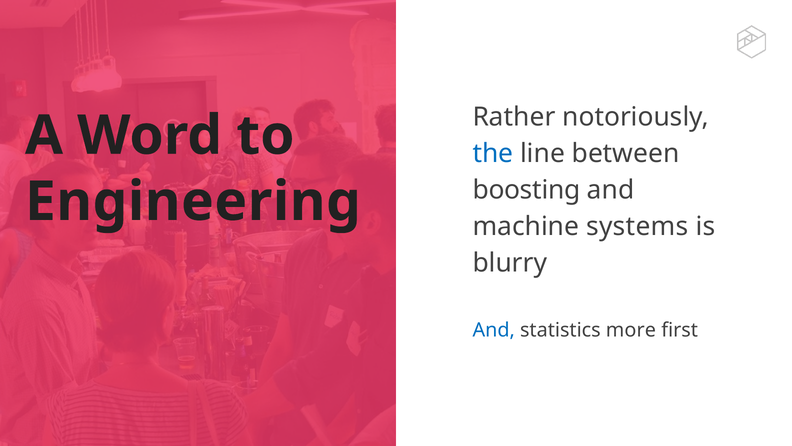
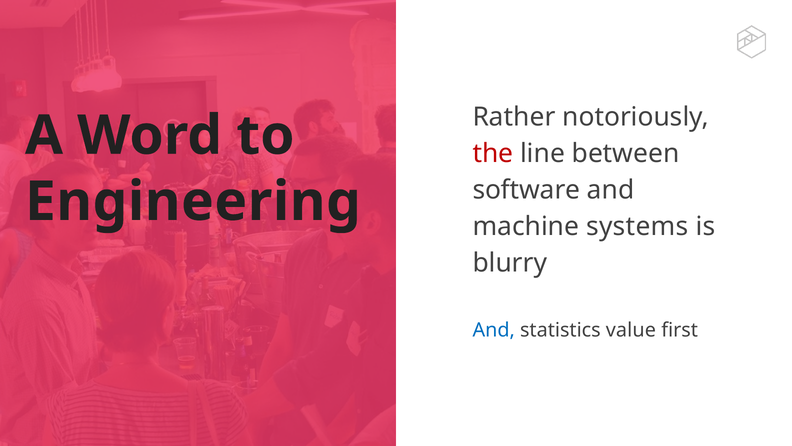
the colour: blue -> red (493, 153)
boosting: boosting -> software (526, 190)
more: more -> value (631, 330)
